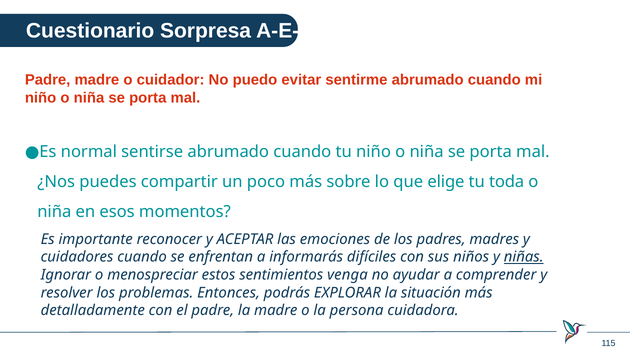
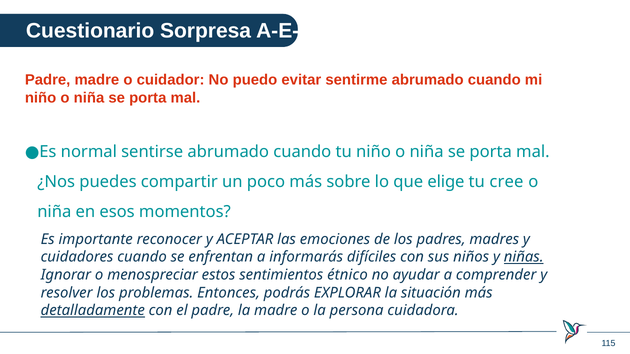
toda: toda -> cree (506, 182)
venga: venga -> étnico (347, 275)
detalladamente underline: none -> present (93, 311)
